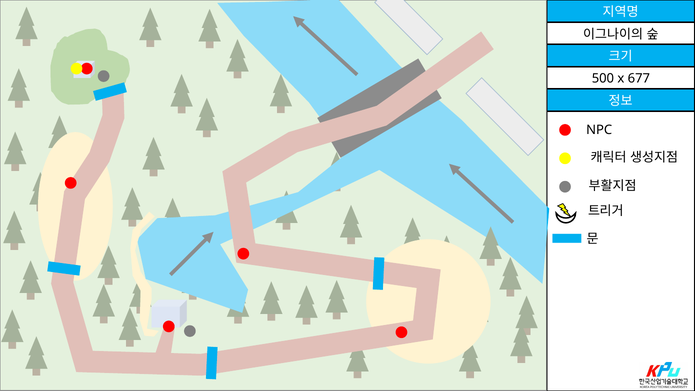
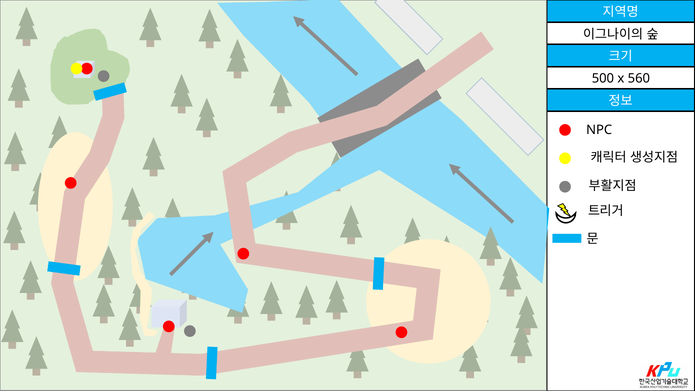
677: 677 -> 560 (639, 79)
